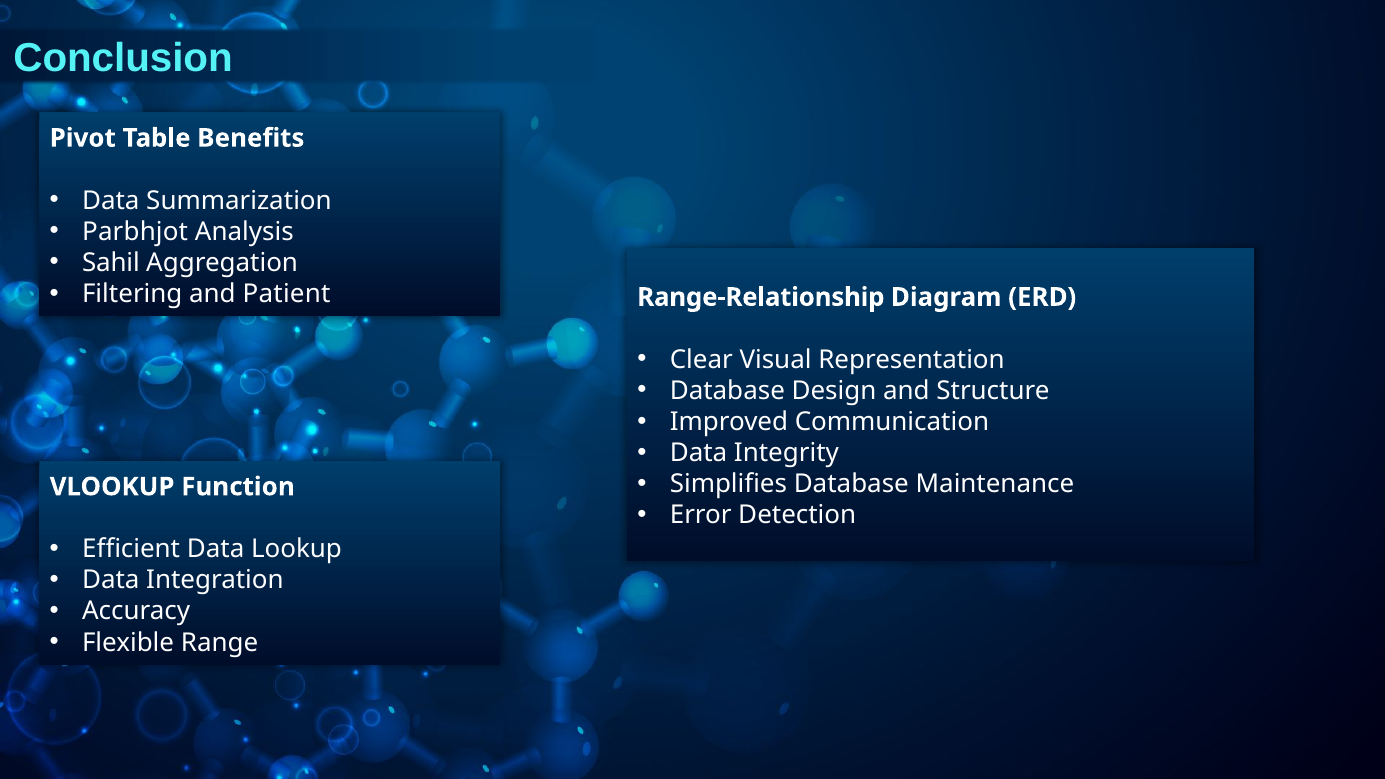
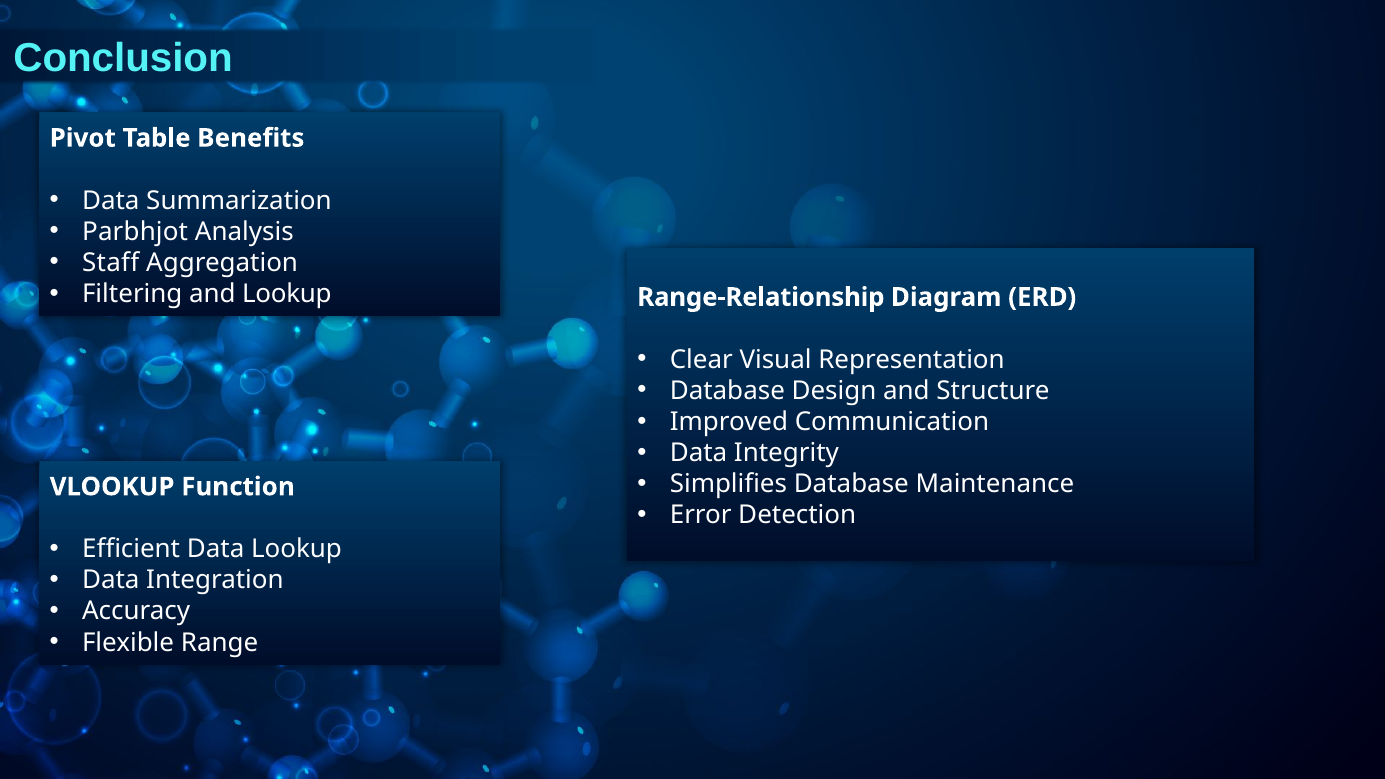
Sahil: Sahil -> Staff (111, 263)
and Patient: Patient -> Lookup (287, 294)
